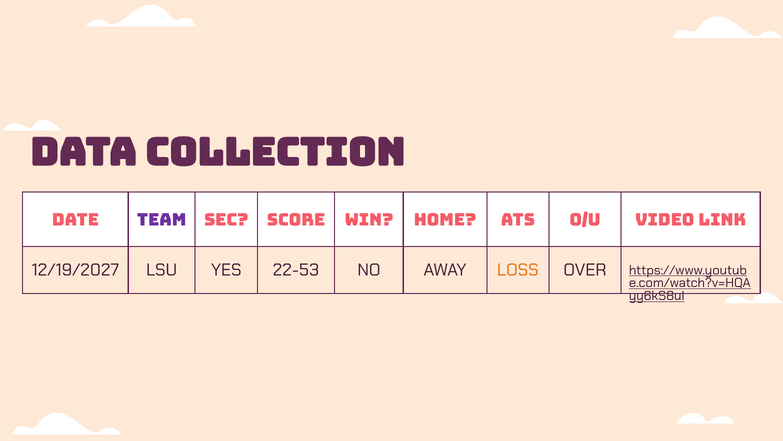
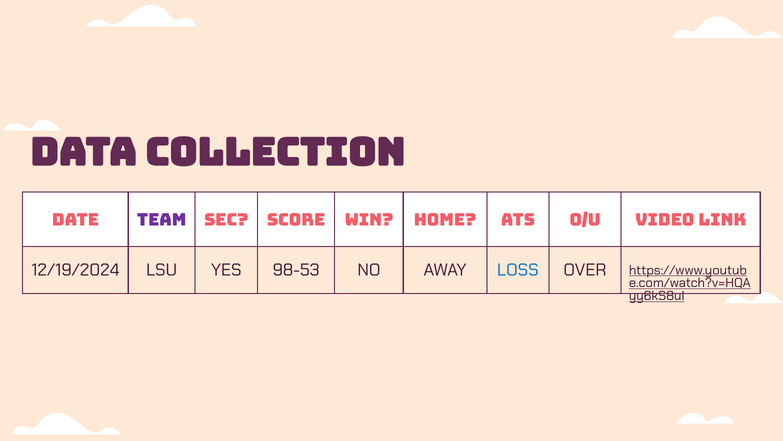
12/19/2027: 12/19/2027 -> 12/19/2024 (75, 270)
22-53: 22-53 -> 98-53 (296, 270)
LOSS colour: orange -> blue (518, 270)
